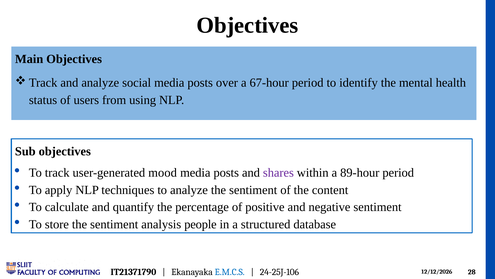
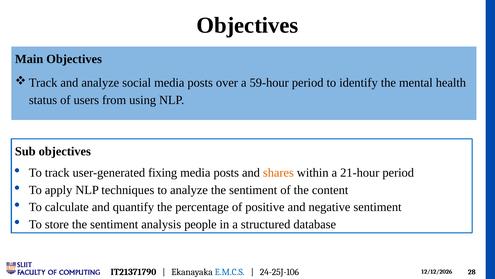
67-hour: 67-hour -> 59-hour (269, 83)
mood: mood -> fixing (163, 172)
shares colour: purple -> orange (278, 172)
89-hour: 89-hour -> 21-hour (360, 172)
